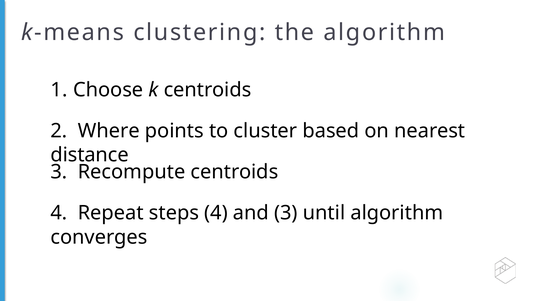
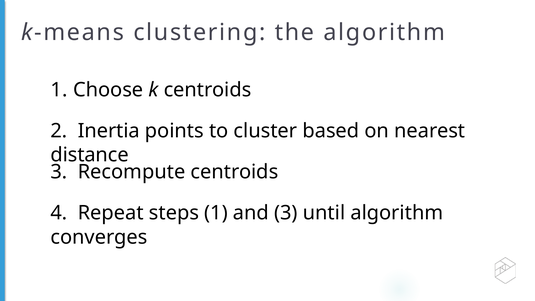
Where: Where -> Inertia (109, 131)
steps 4: 4 -> 1 (216, 213)
